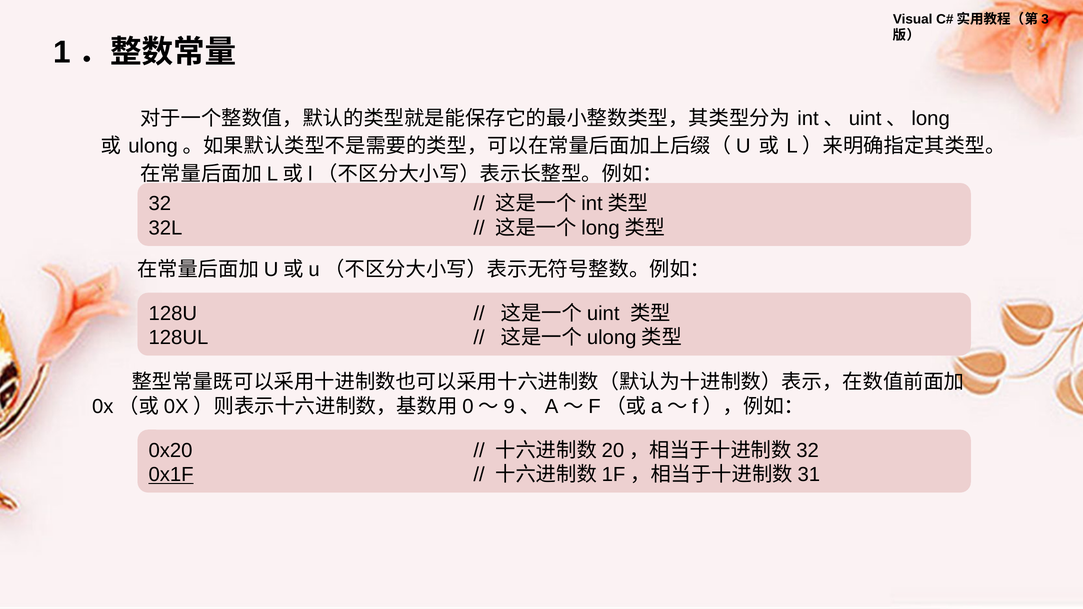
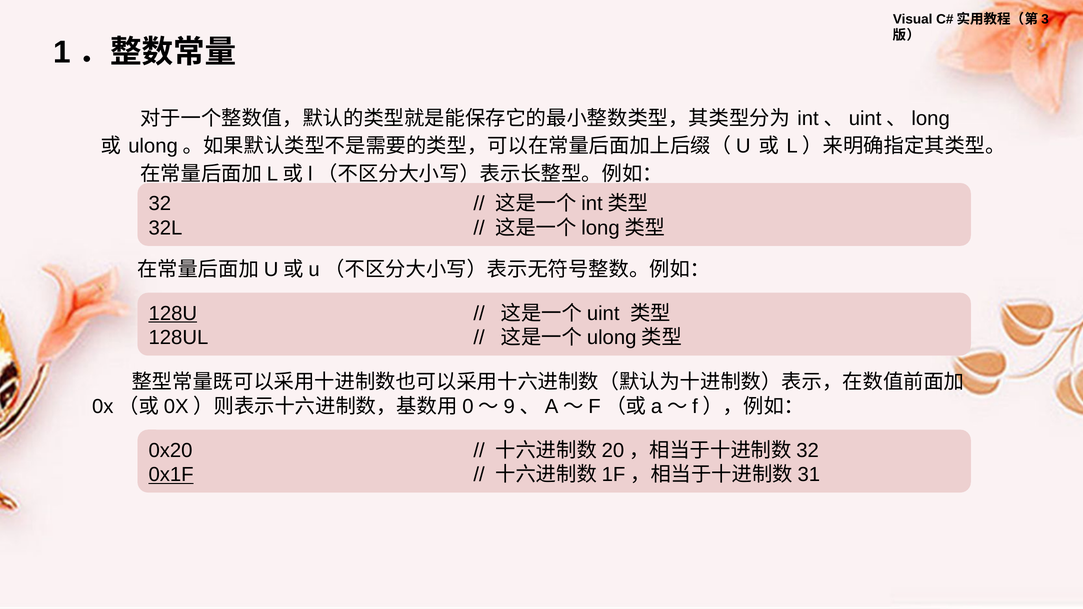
128U underline: none -> present (173, 313)
